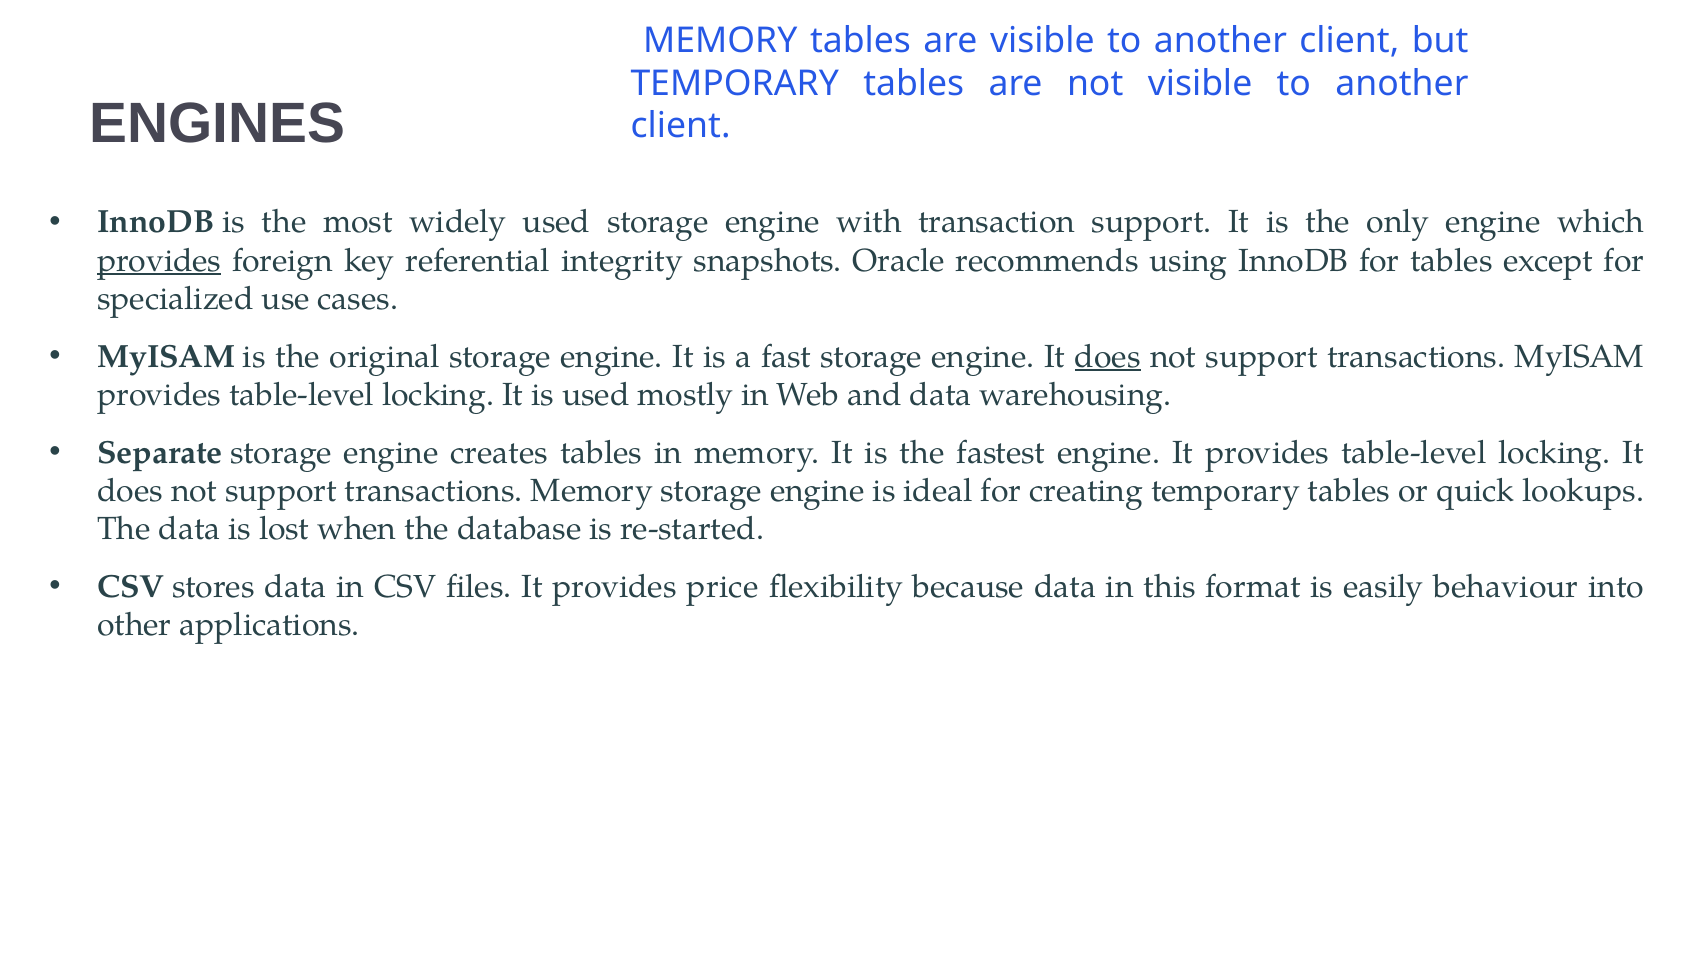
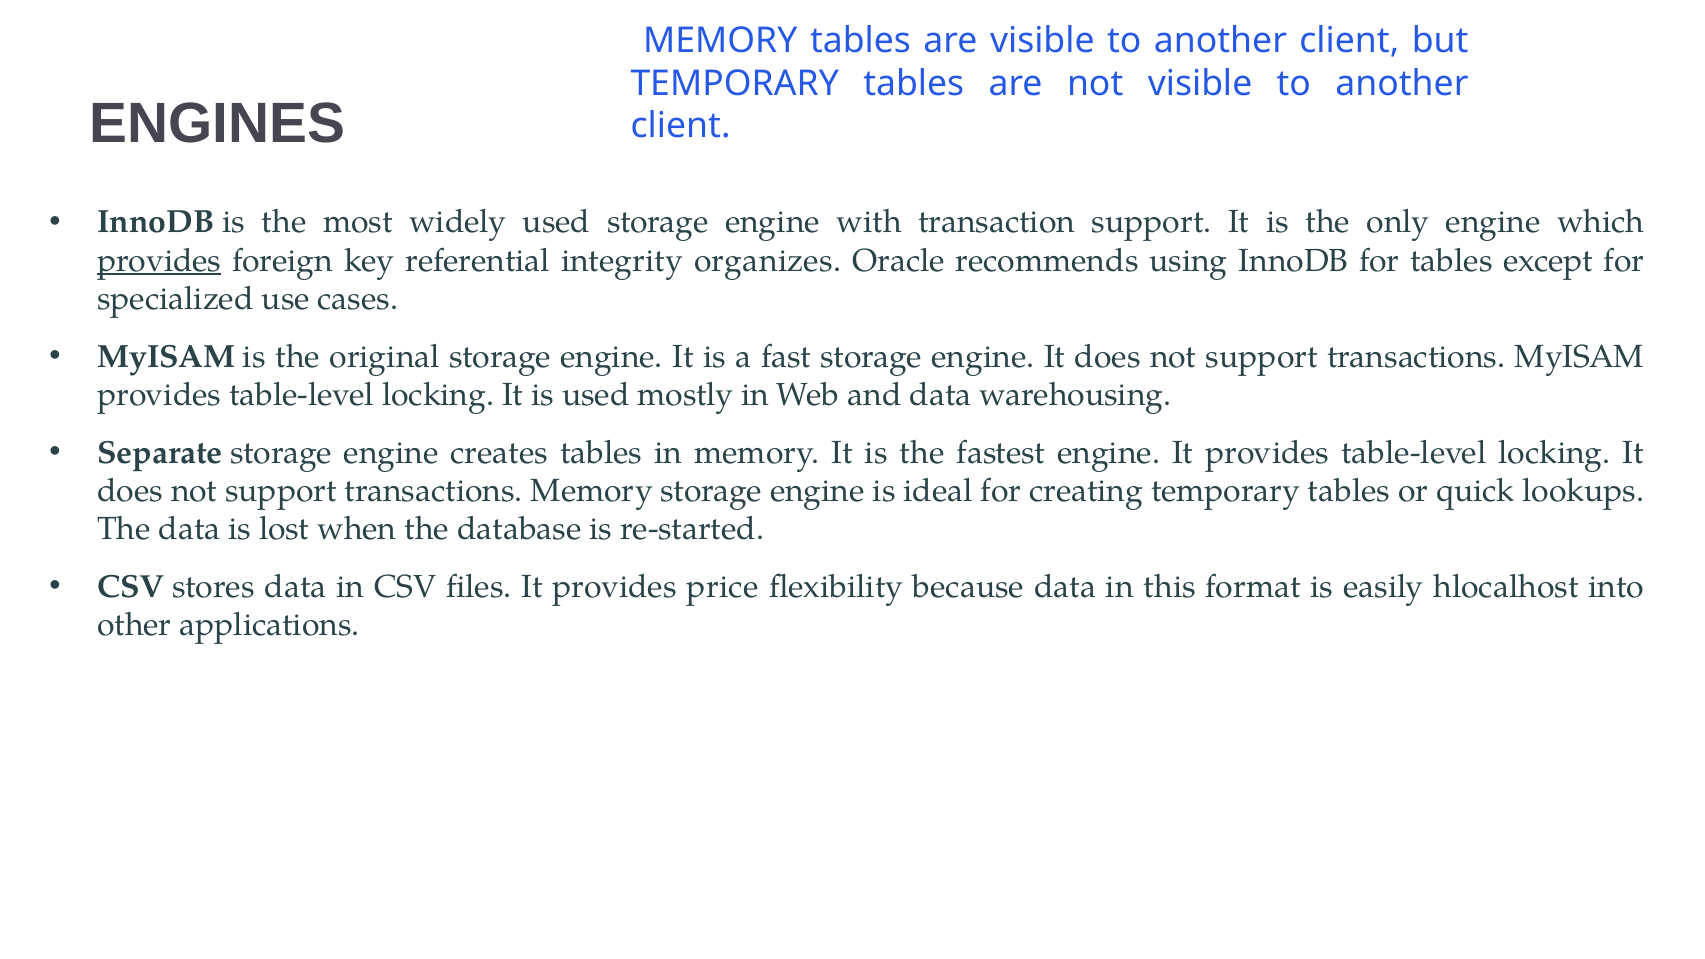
snapshots: snapshots -> organizes (768, 261)
does underline: present -> none (1108, 357)
behaviour: behaviour -> hlocalhost (1506, 587)
